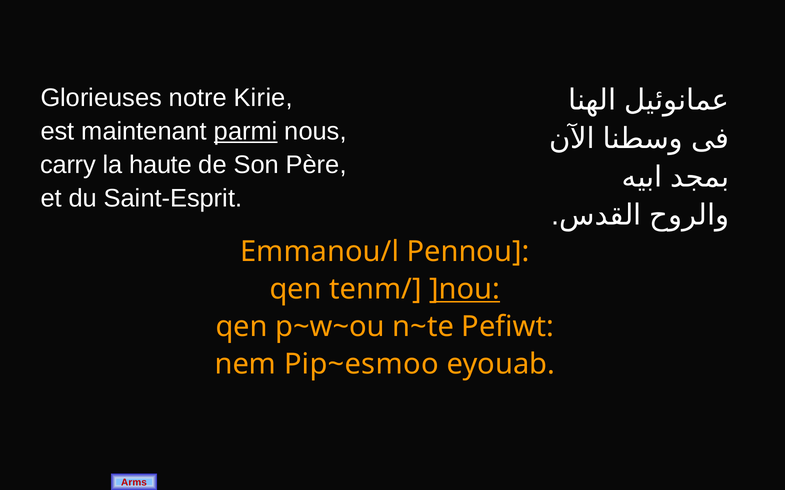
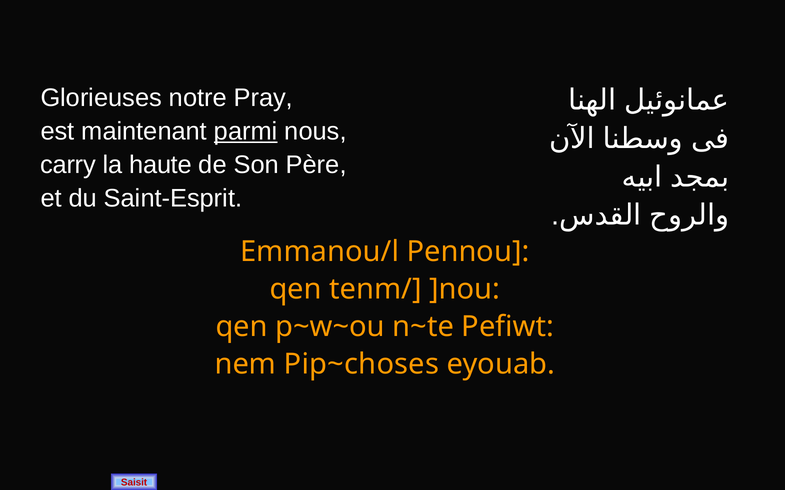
Kirie: Kirie -> Pray (263, 98)
]nou underline: present -> none (465, 290)
Pip~esmoo: Pip~esmoo -> Pip~choses (361, 365)
Arms: Arms -> Saisit (134, 483)
